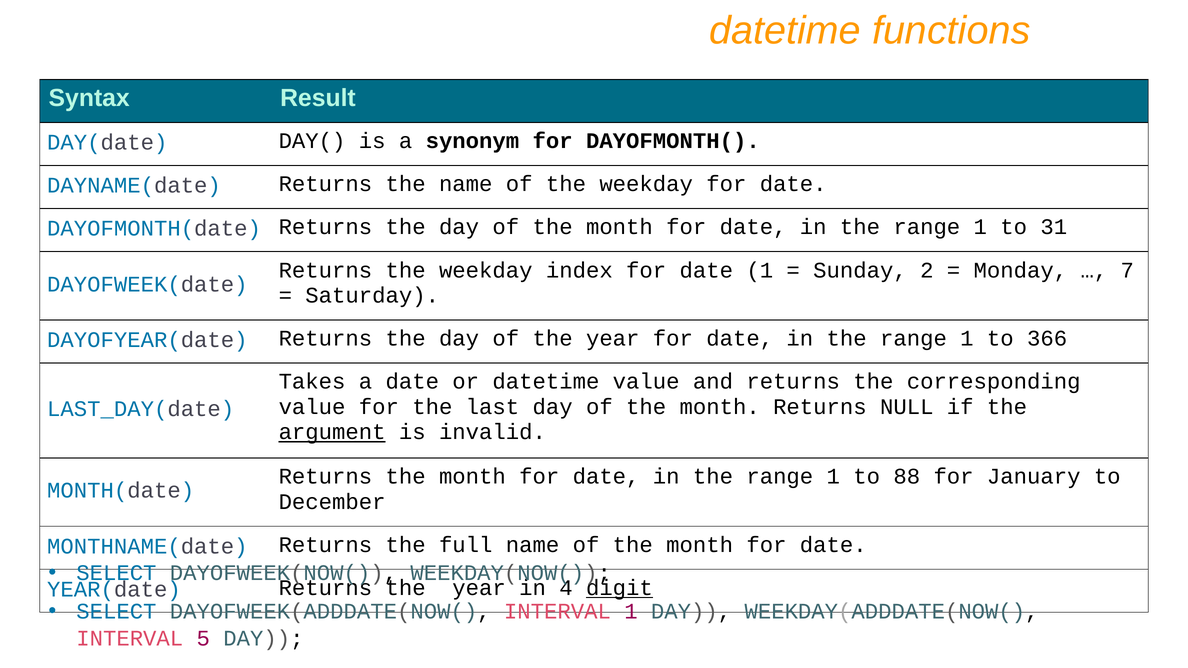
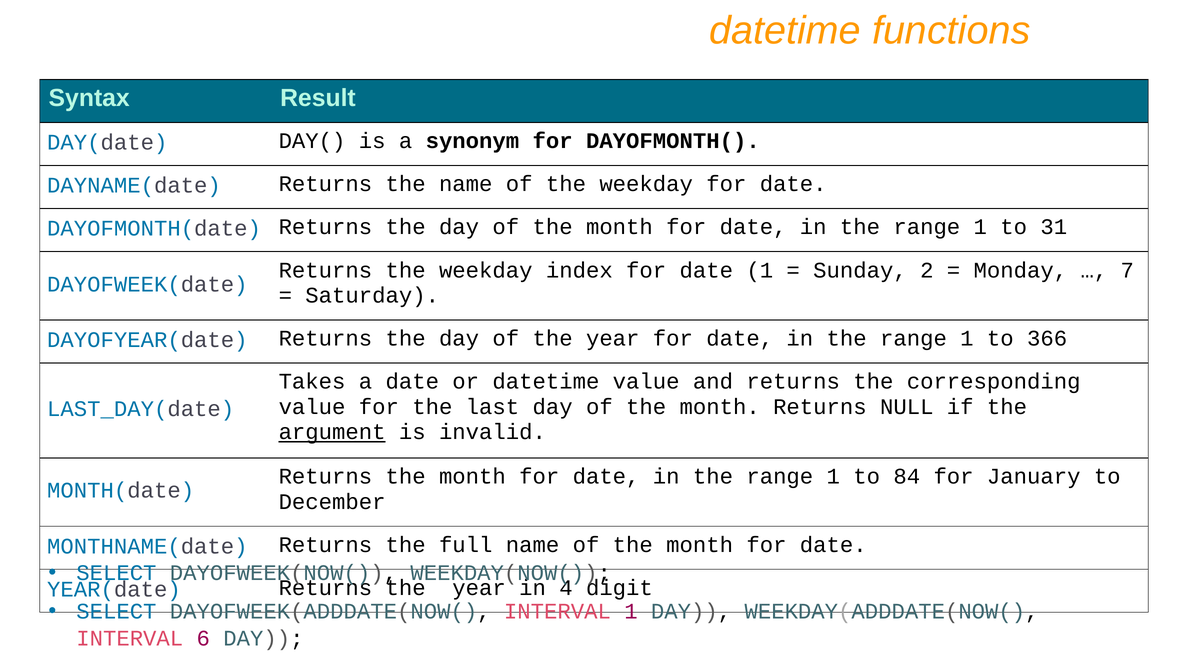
88: 88 -> 84 (907, 477)
digit underline: present -> none (619, 588)
5: 5 -> 6 (203, 638)
